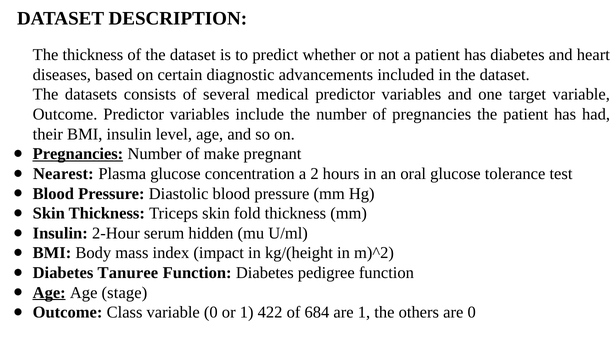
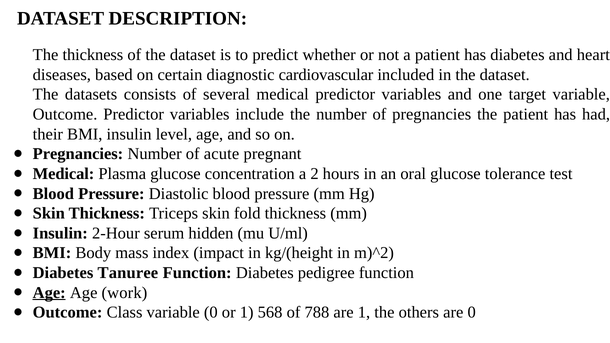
advancements: advancements -> cardiovascular (326, 75)
Pregnancies underline: present -> none (78, 154)
make: make -> acute (222, 154)
Nearest: Nearest -> Medical (64, 174)
stage: stage -> work (124, 293)
422: 422 -> 568 (270, 313)
684: 684 -> 788 (317, 313)
